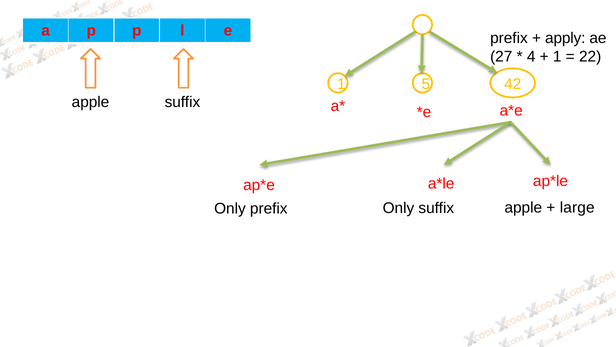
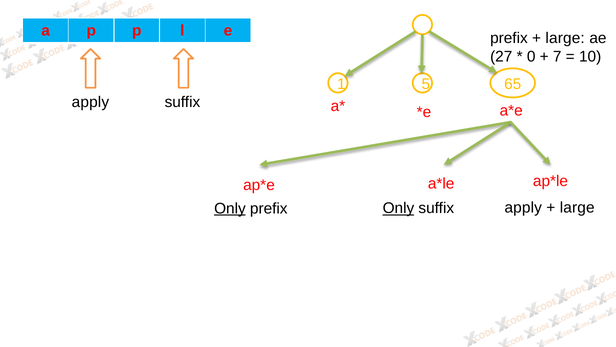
apply: apply -> large (565, 38)
4: 4 -> 0 (531, 57)
1: 1 -> 7 (557, 57)
22: 22 -> 10 (590, 57)
42: 42 -> 65 (513, 84)
apple: apple -> apply (90, 102)
Only underline: none -> present (230, 208)
Only underline: none -> present (398, 208)
suffix apple: apple -> apply (523, 208)
